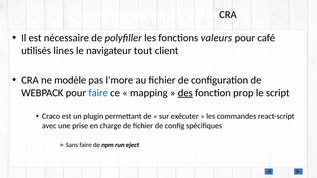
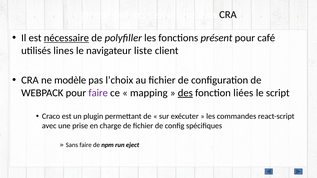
nécessaire underline: none -> present (66, 38)
valeurs: valeurs -> présent (216, 38)
tout: tout -> liste (143, 51)
l’more: l’more -> l’choix (119, 80)
faire colour: blue -> purple (98, 93)
prop: prop -> liées (243, 93)
